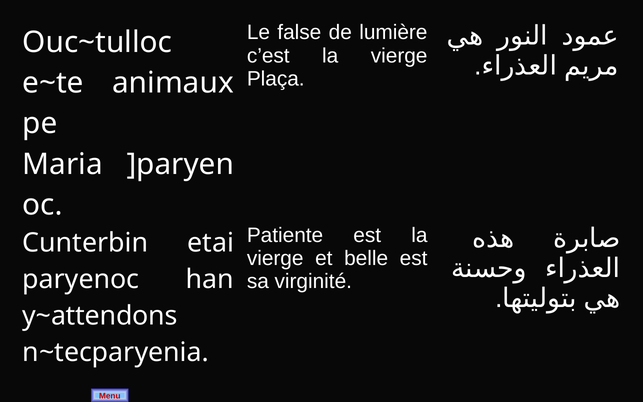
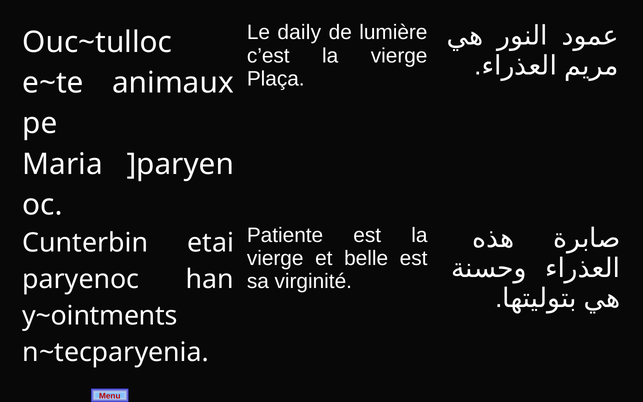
false: false -> daily (299, 33)
y~attendons: y~attendons -> y~ointments (100, 316)
